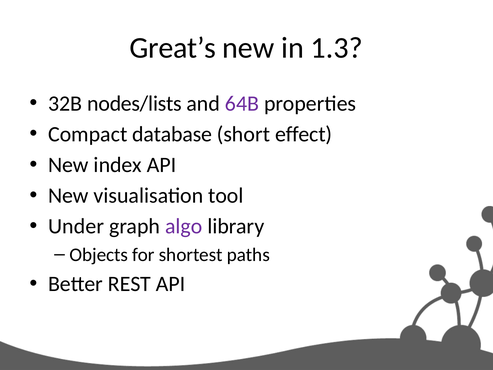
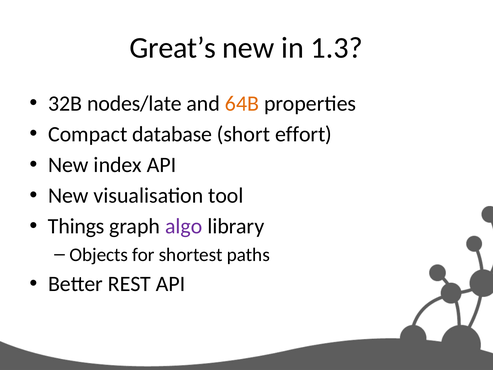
nodes/lists: nodes/lists -> nodes/late (134, 103)
64B colour: purple -> orange (242, 103)
effect: effect -> effort (303, 134)
Under: Under -> Things (76, 226)
